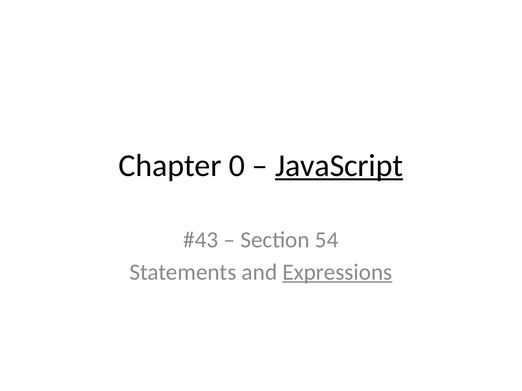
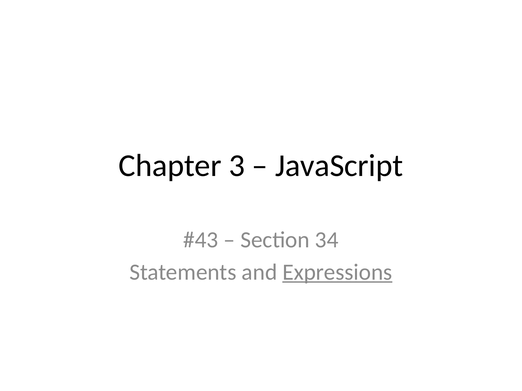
0: 0 -> 3 (237, 166)
JavaScript underline: present -> none (339, 166)
54: 54 -> 34 (327, 240)
